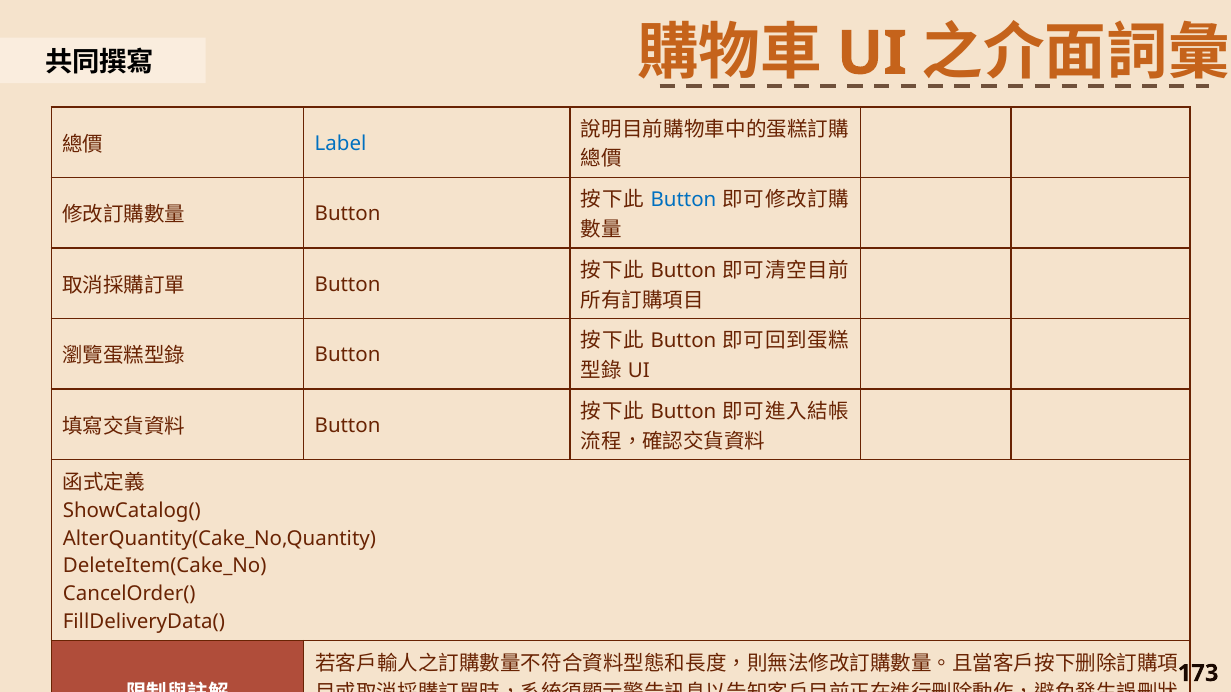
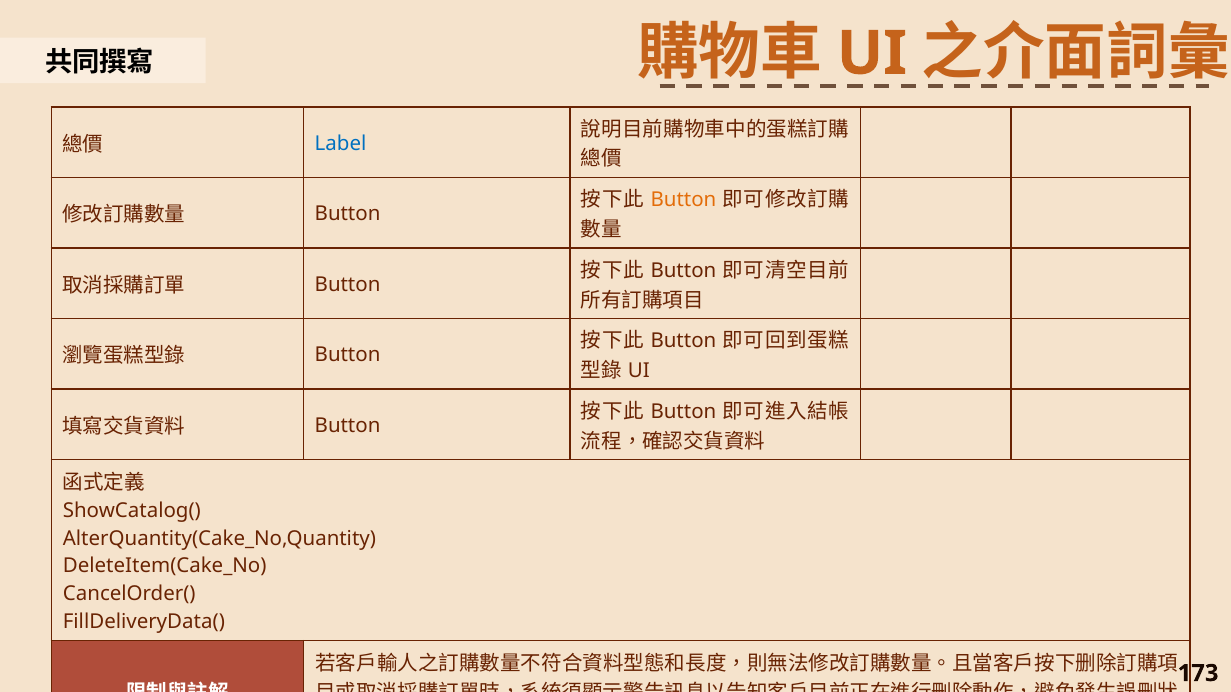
Button colour: blue -> orange (683, 200)
